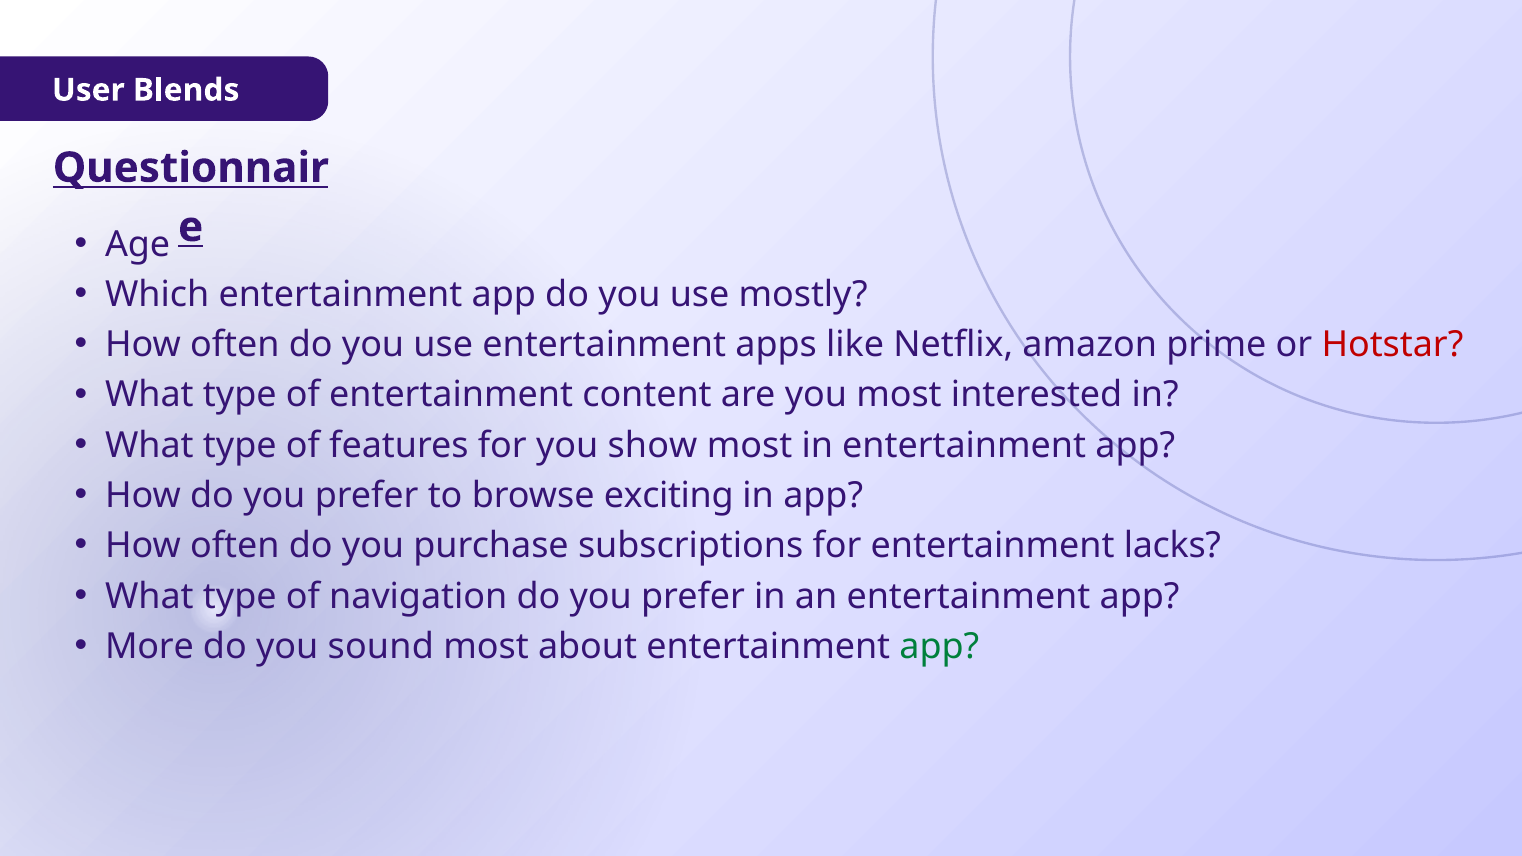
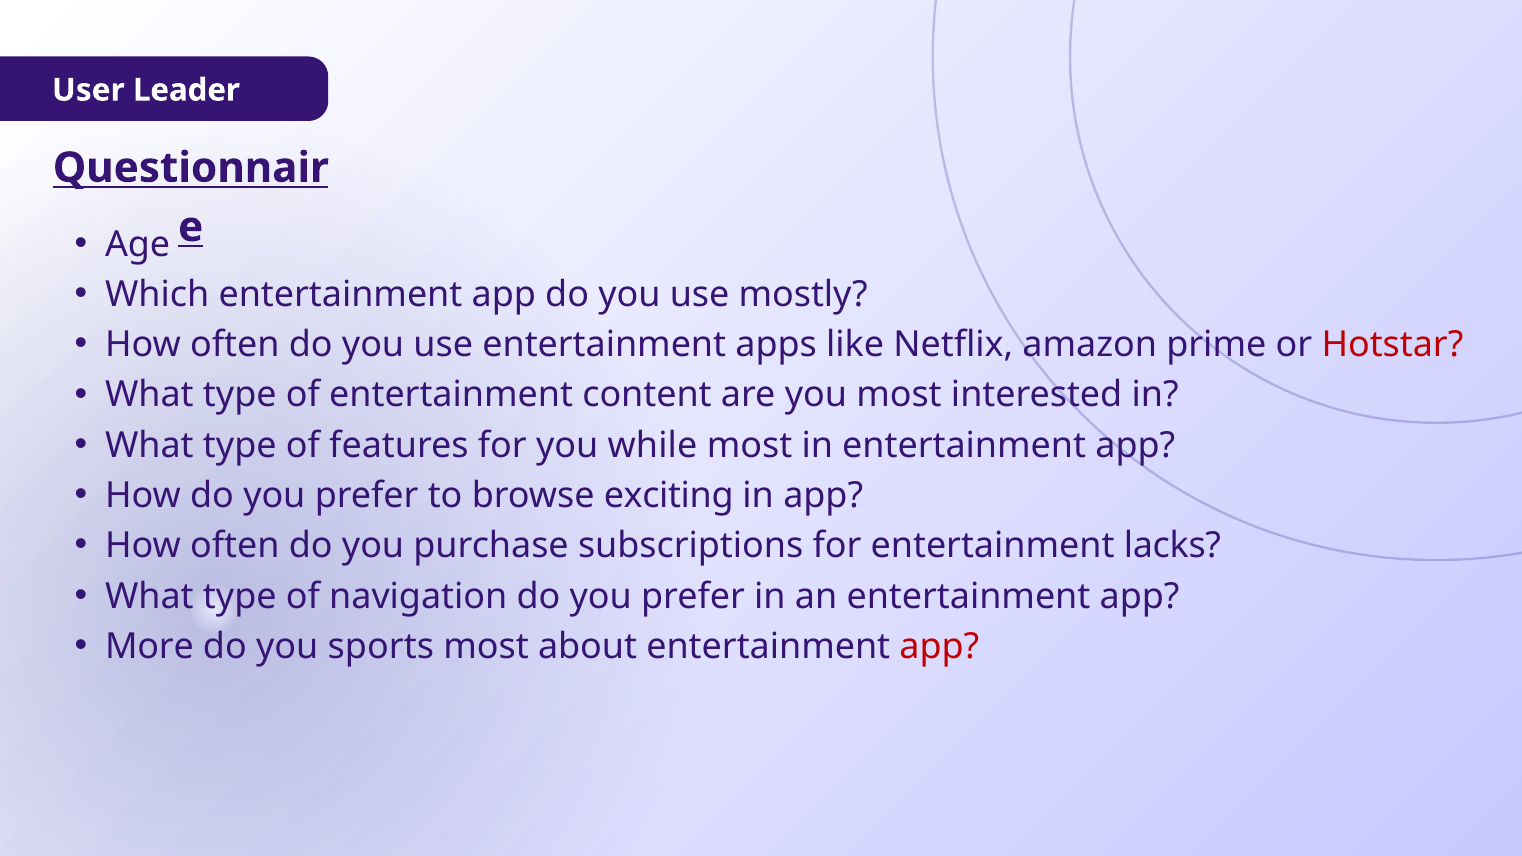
Blends: Blends -> Leader (186, 90)
show: show -> while (652, 445)
sound: sound -> sports (381, 647)
app colour: green -> red (939, 647)
